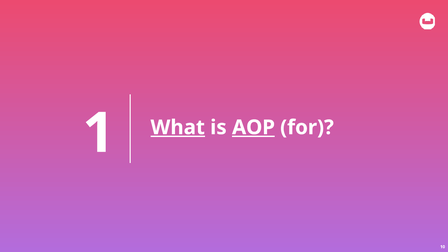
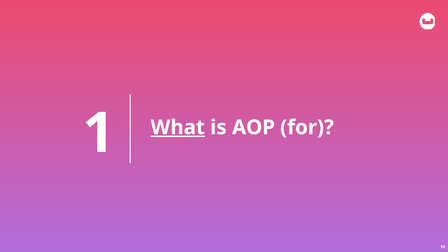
AOP underline: present -> none (253, 127)
